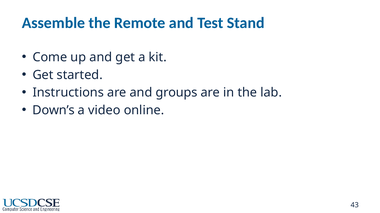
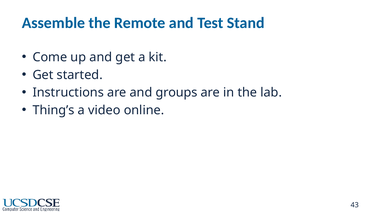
Down’s: Down’s -> Thing’s (54, 111)
